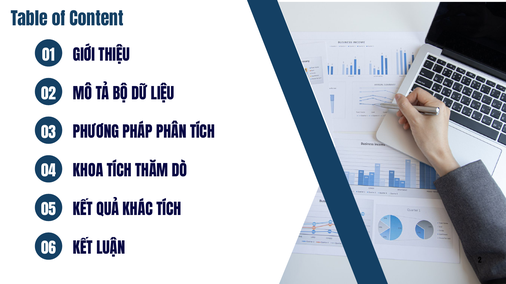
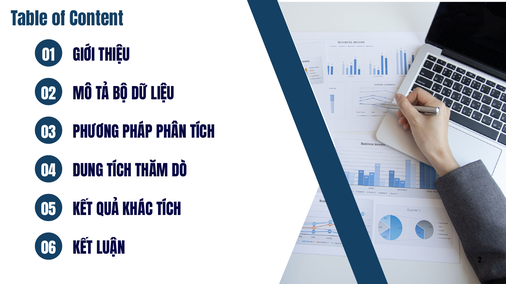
KHOA: KHOA -> DUNG (88, 172)
